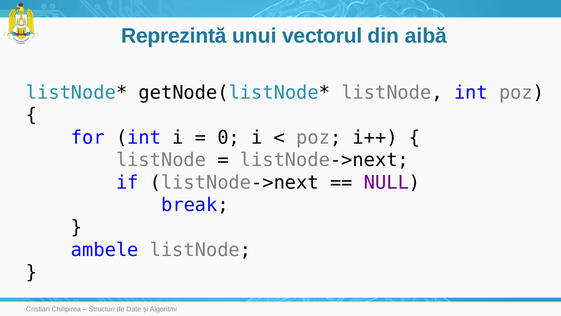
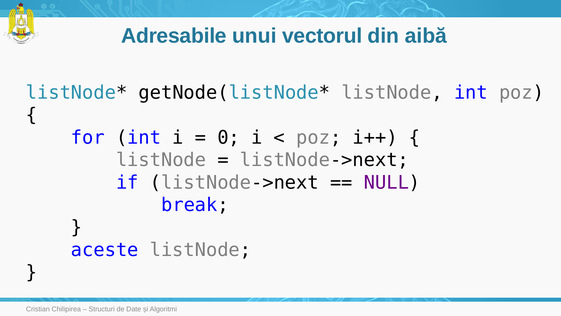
Reprezintă: Reprezintă -> Adresabile (174, 36)
ambele: ambele -> aceste (105, 250)
